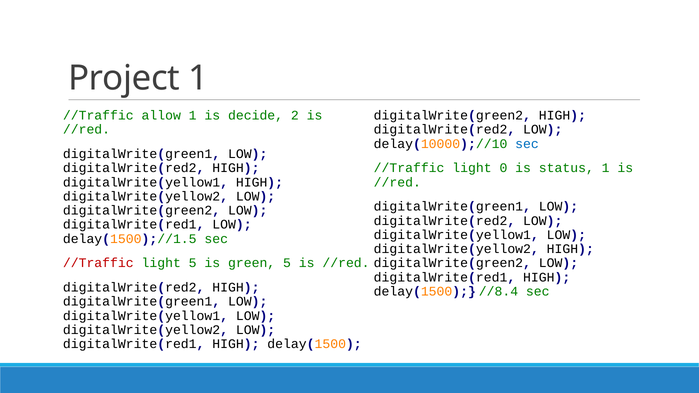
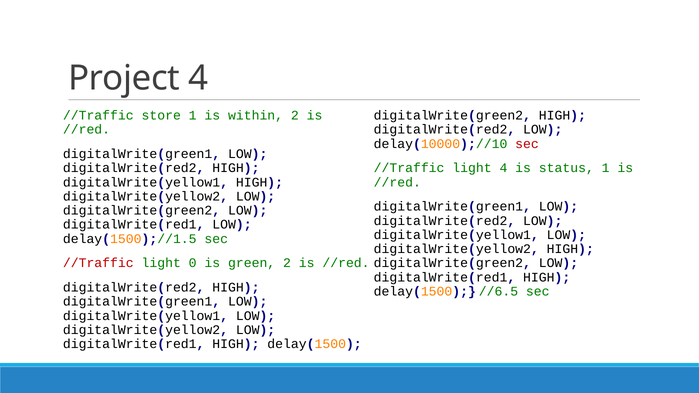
Project 1: 1 -> 4 (198, 78)
allow: allow -> store (161, 115)
decide: decide -> within (256, 115)
sec colour: blue -> red (527, 144)
light 0: 0 -> 4 (503, 168)
light 5: 5 -> 0 (193, 263)
green 5: 5 -> 2 (287, 263)
//8.4: //8.4 -> //6.5 (498, 292)
